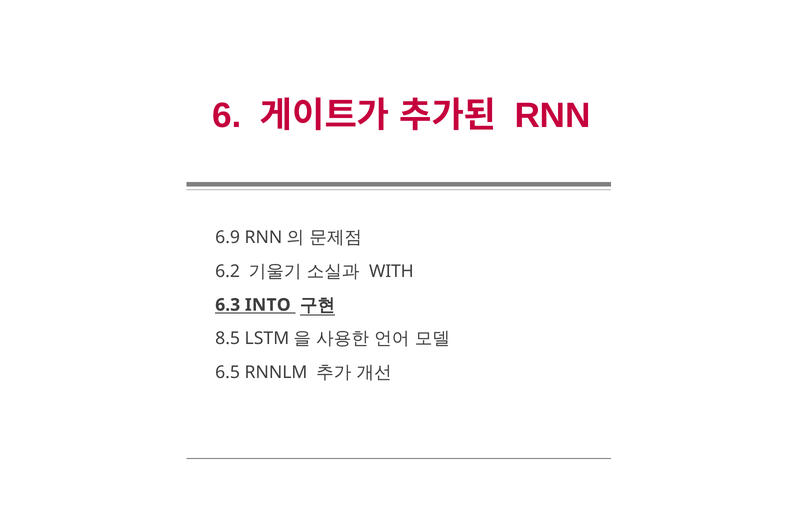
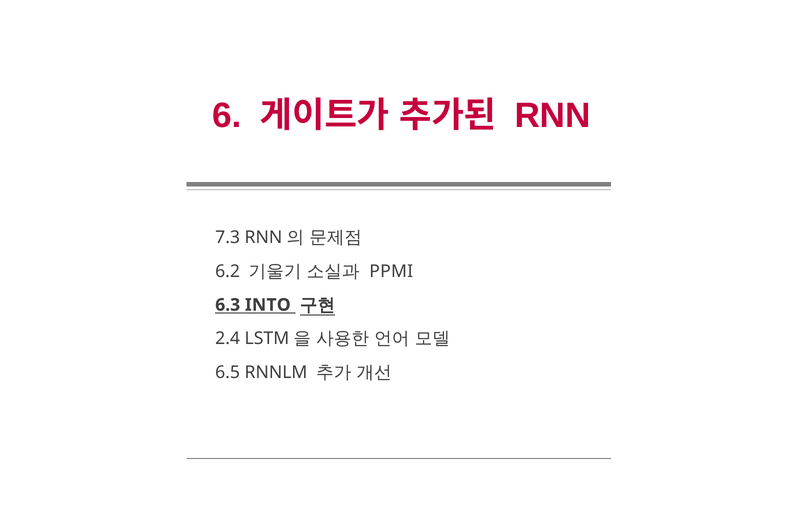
6.9: 6.9 -> 7.3 (228, 238)
WITH: WITH -> PPMI (391, 271)
8.5: 8.5 -> 2.4 (228, 339)
